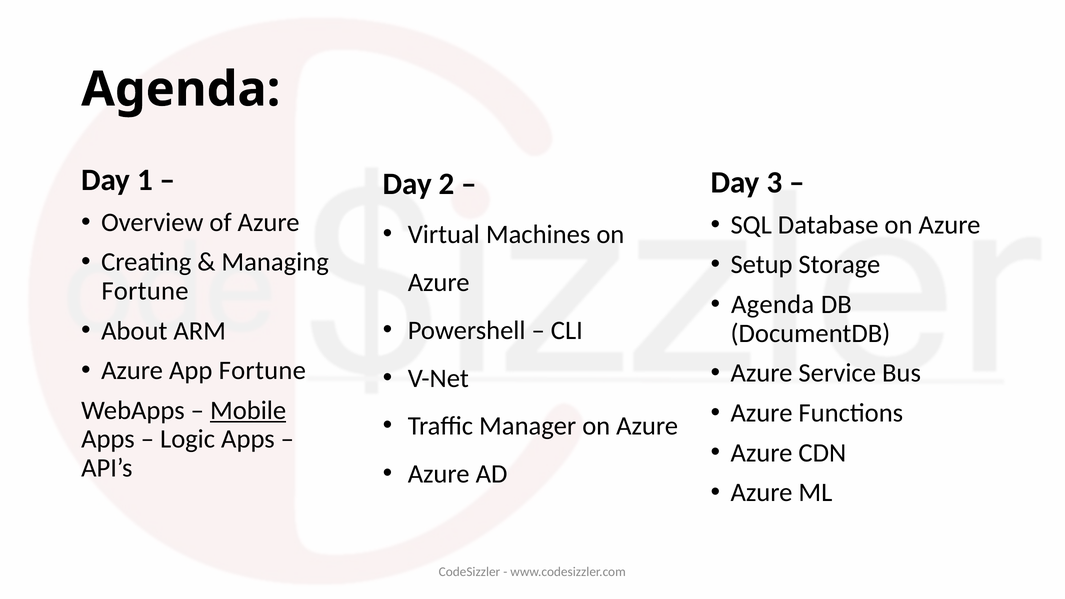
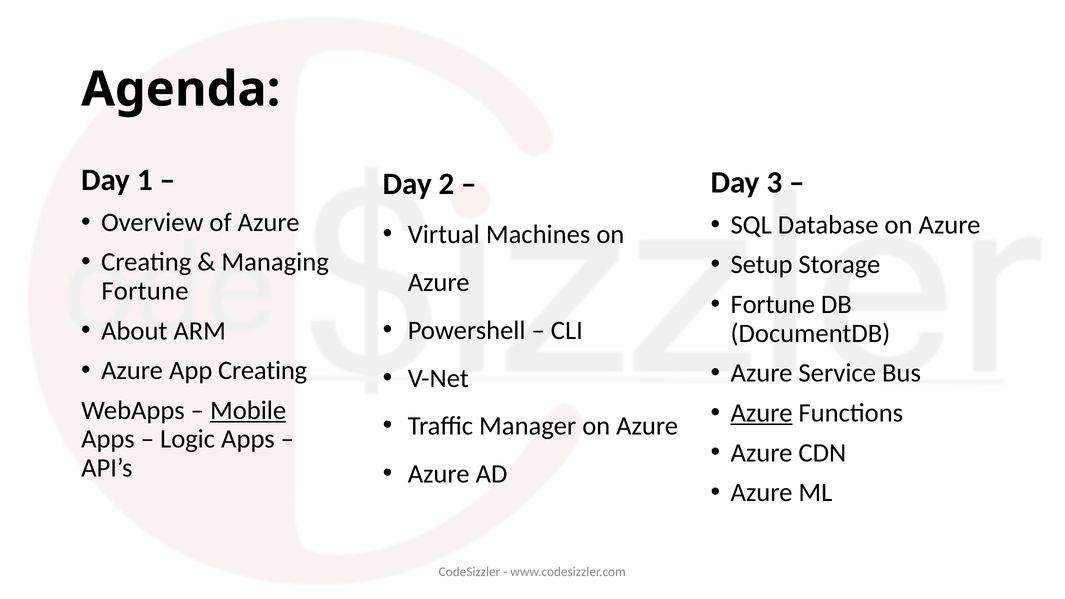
Agenda: Agenda -> Fortune (773, 305)
App Fortune: Fortune -> Creating (263, 371)
Azure underline: none -> present (762, 413)
